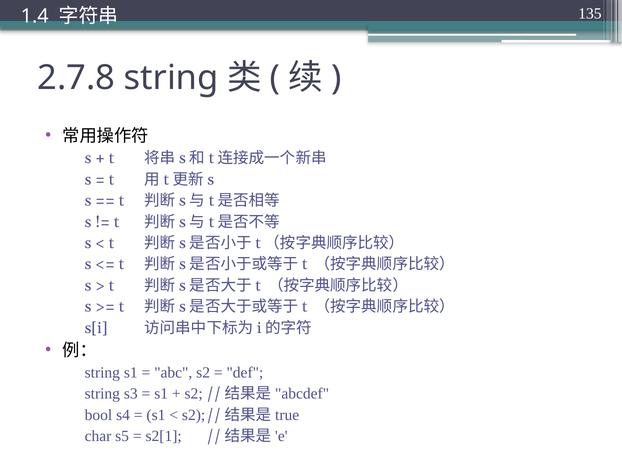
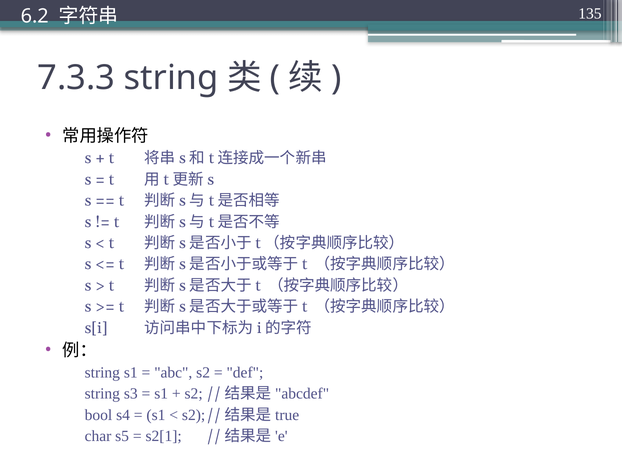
1.4: 1.4 -> 6.2 (35, 16)
2.7.8: 2.7.8 -> 7.3.3 (76, 78)
